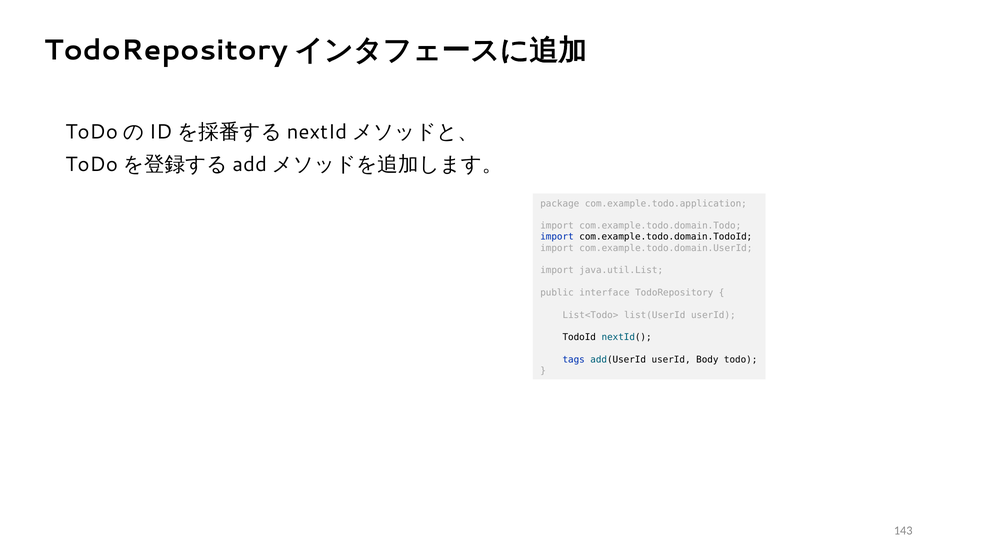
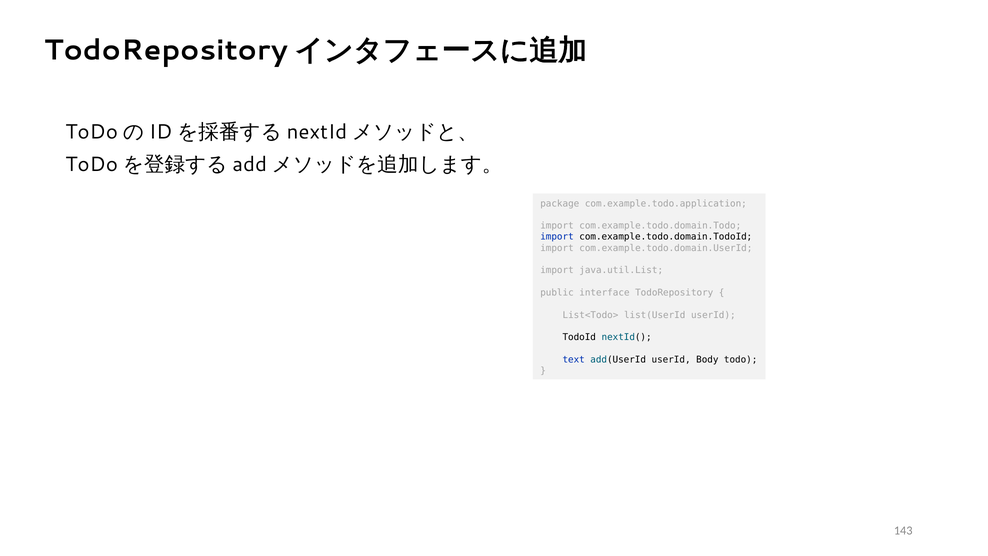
tags: tags -> text (574, 359)
